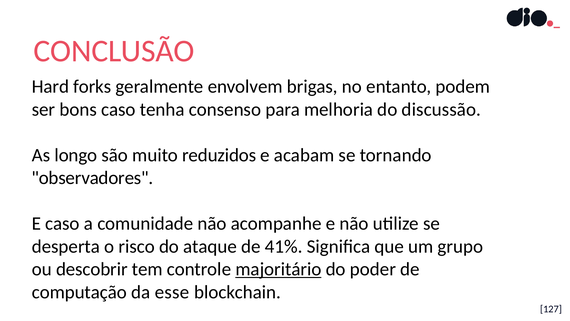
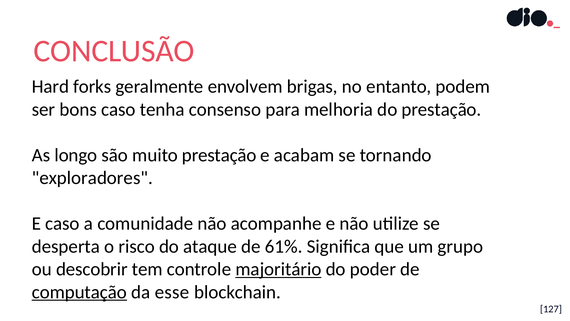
do discussão: discussão -> prestação (441, 109)
muito reduzidos: reduzidos -> prestação (219, 155)
observadores: observadores -> exploradores (92, 178)
41%: 41% -> 61% (284, 246)
computação underline: none -> present (79, 292)
